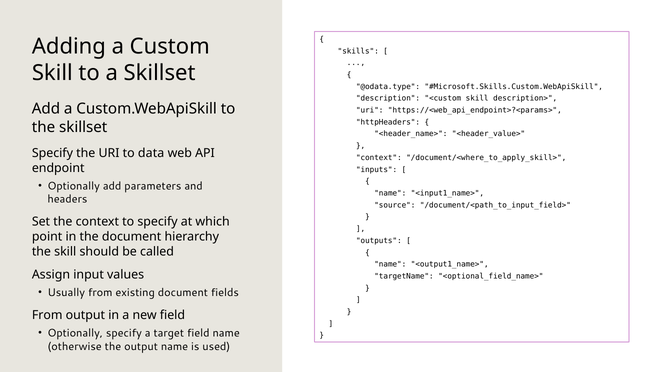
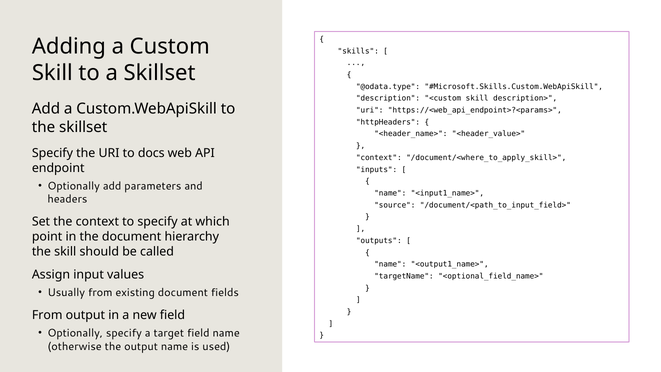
data: data -> docs (151, 153)
